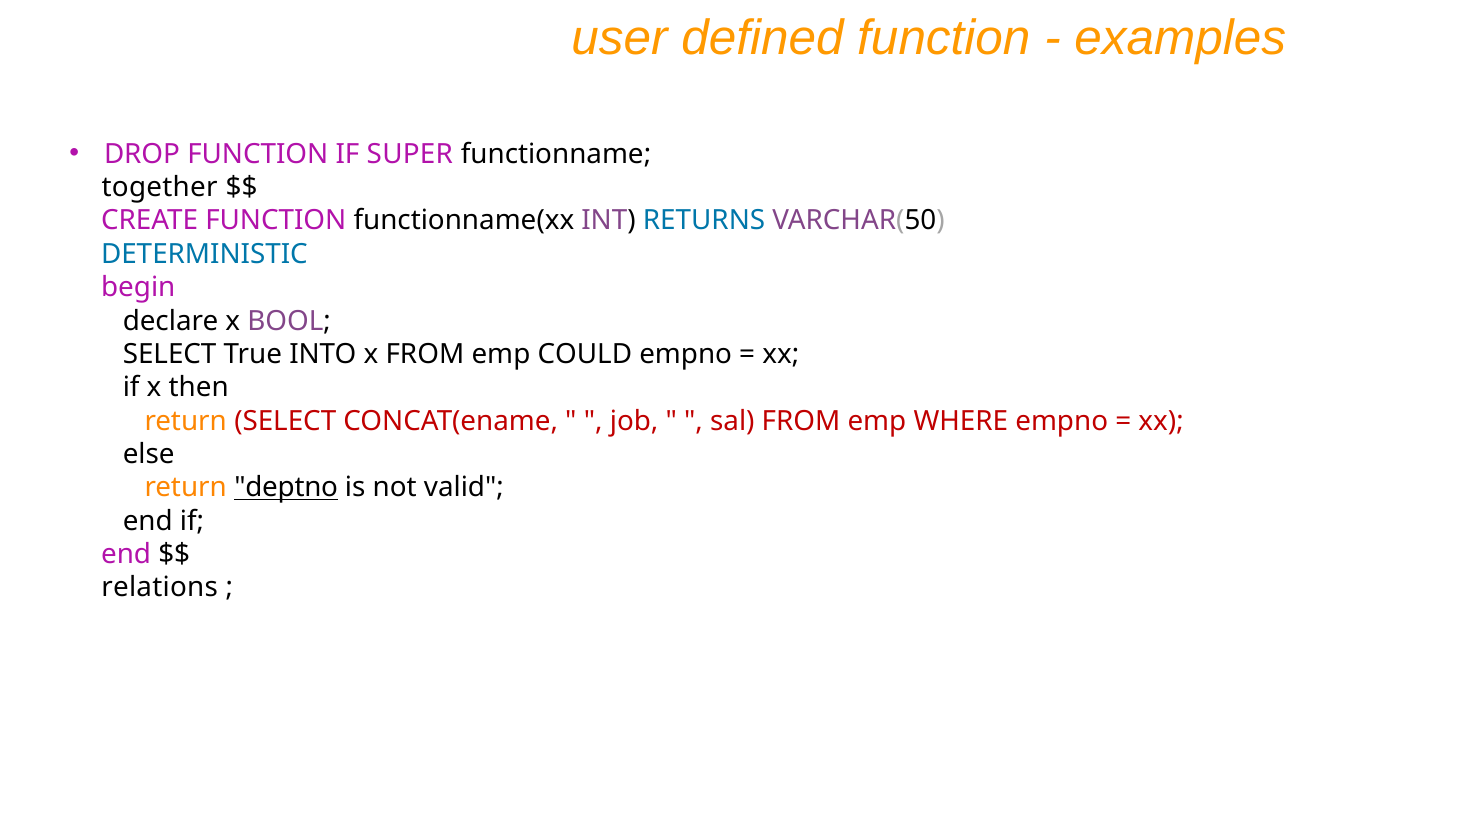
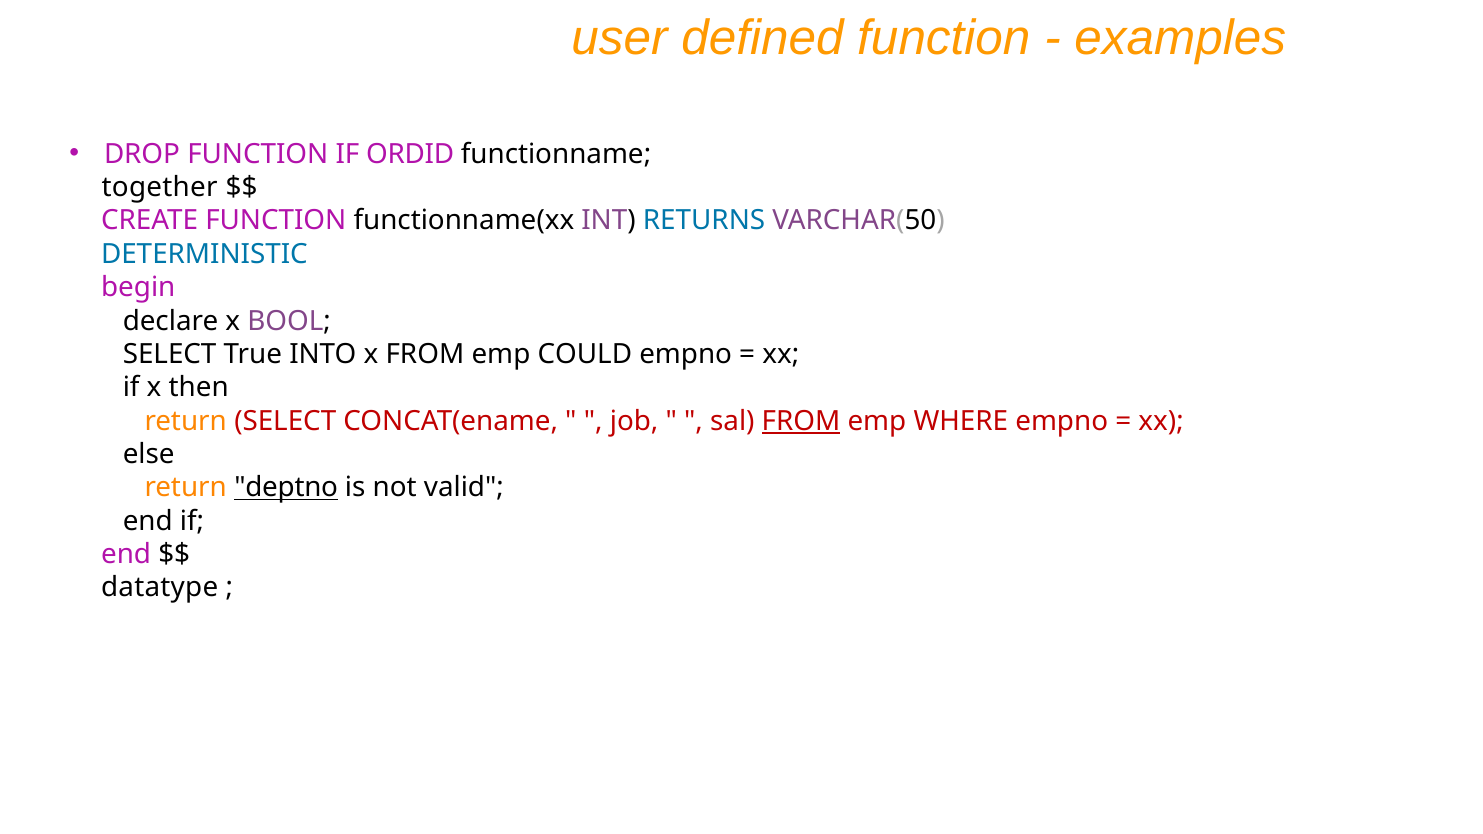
SUPER: SUPER -> ORDID (410, 154)
FROM underline: none -> present (801, 421)
relations: relations -> datatype (160, 588)
